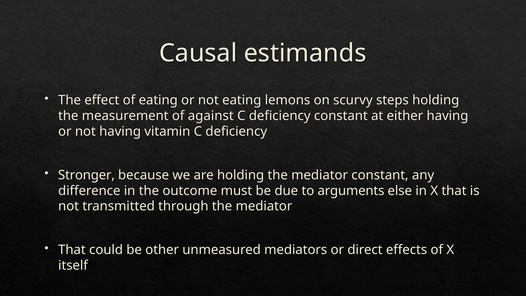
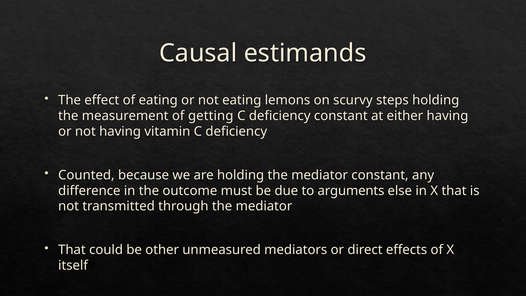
against: against -> getting (211, 116)
Stronger: Stronger -> Counted (86, 175)
